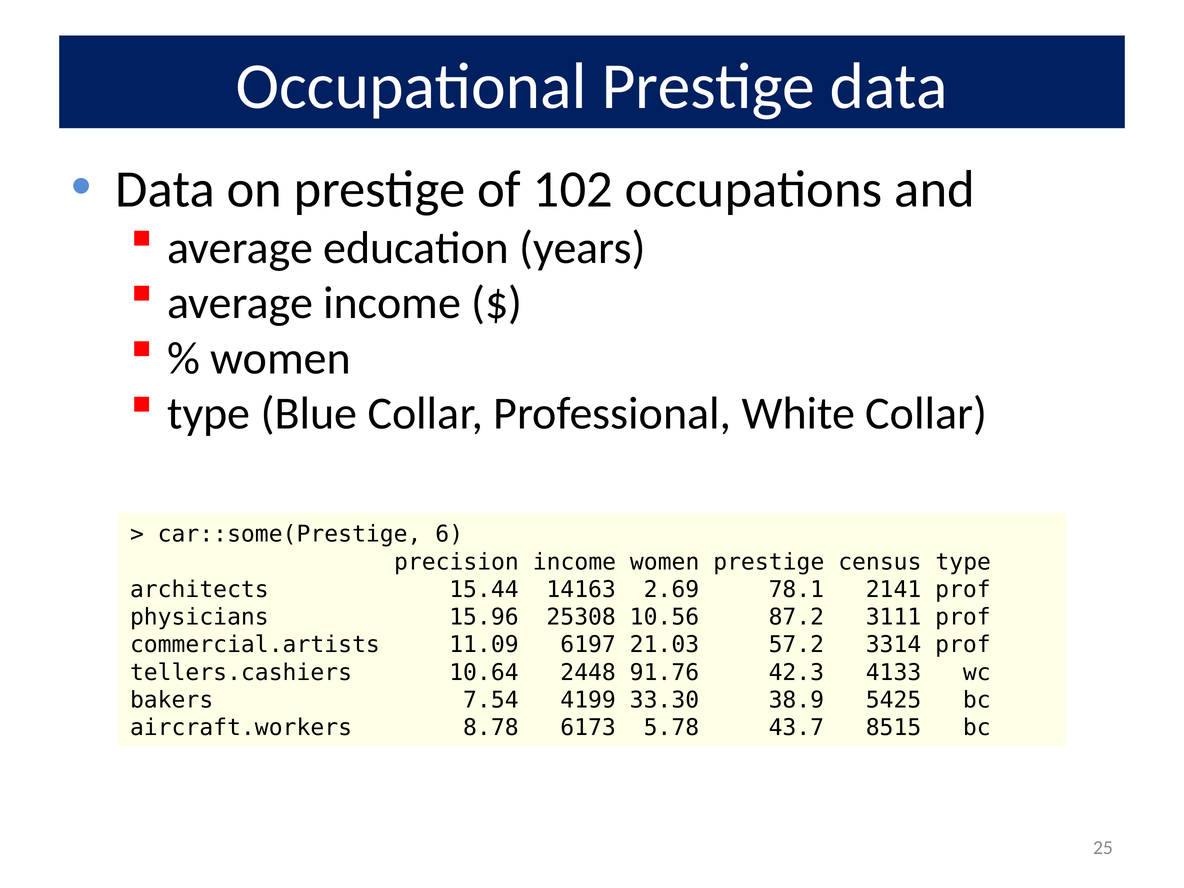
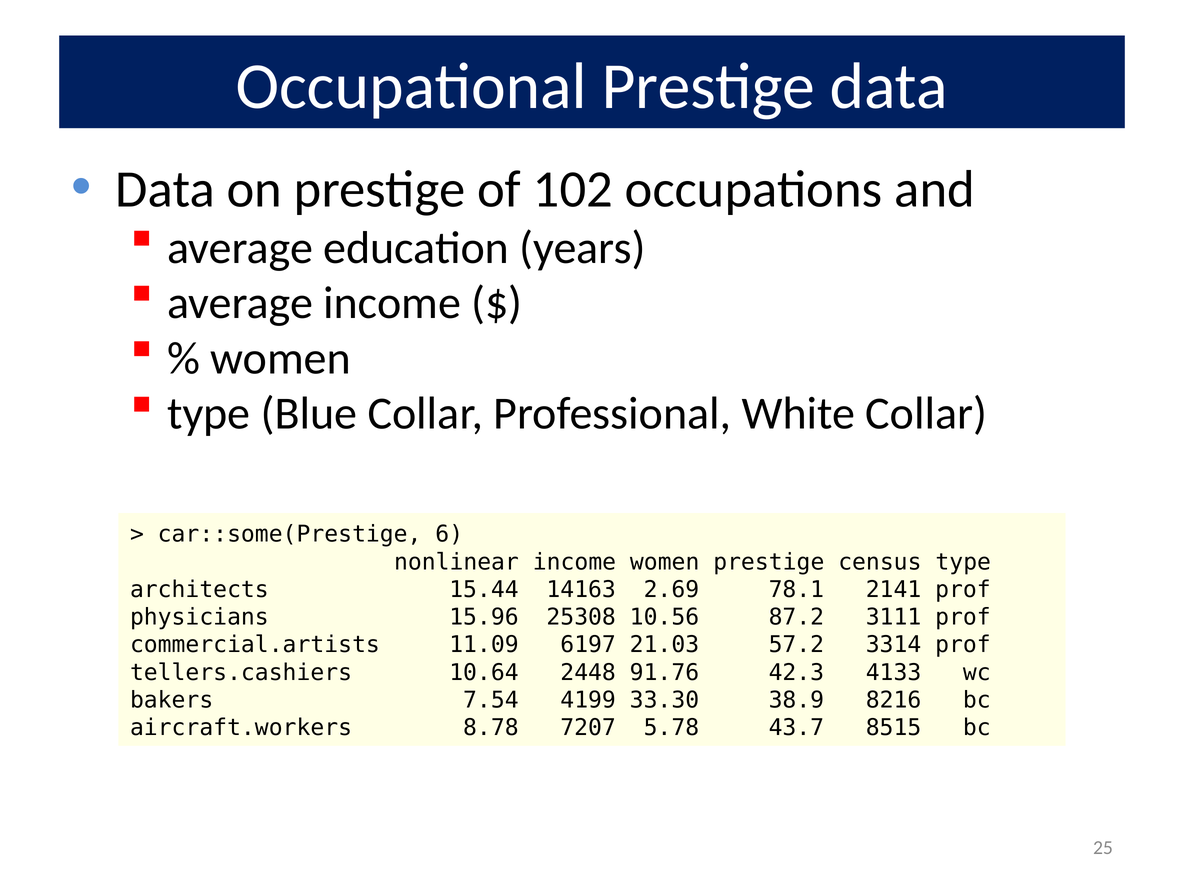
precision: precision -> nonlinear (456, 562)
5425: 5425 -> 8216 (894, 700)
6173: 6173 -> 7207 (588, 728)
